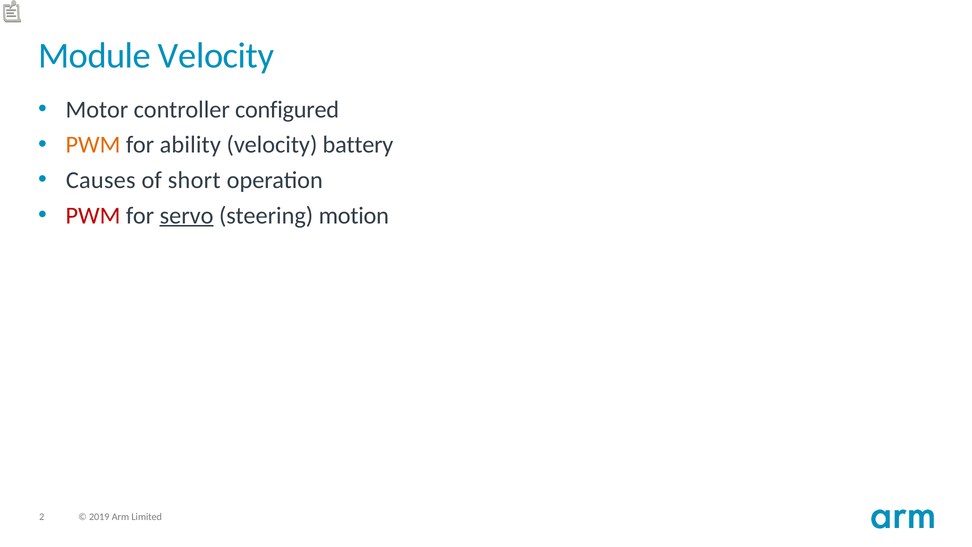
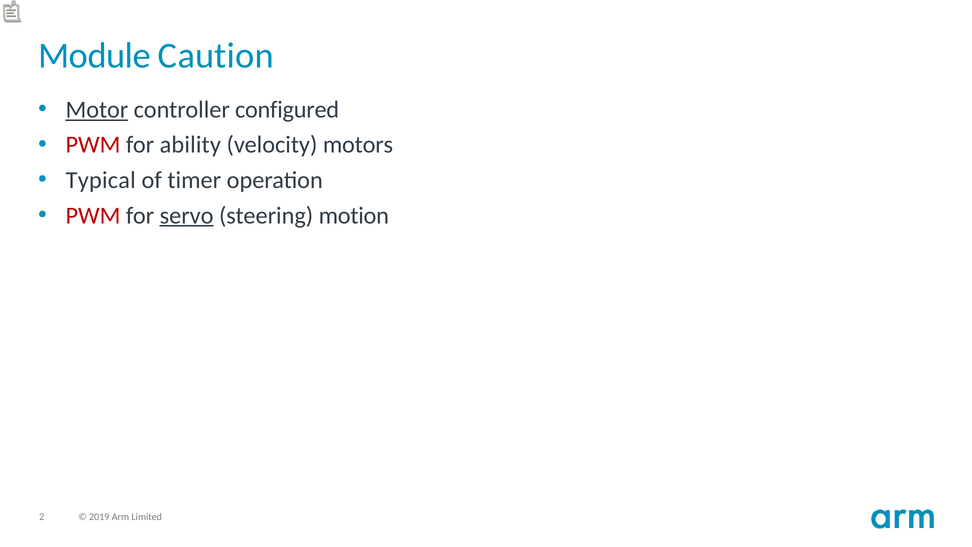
Module Velocity: Velocity -> Caution (216, 56)
Motor underline: none -> present (97, 110)
PWM colour: orange -> red (93, 145)
battery: battery -> motors (358, 145)
Causes: Causes -> Typical (101, 180)
short: short -> timer (194, 180)
